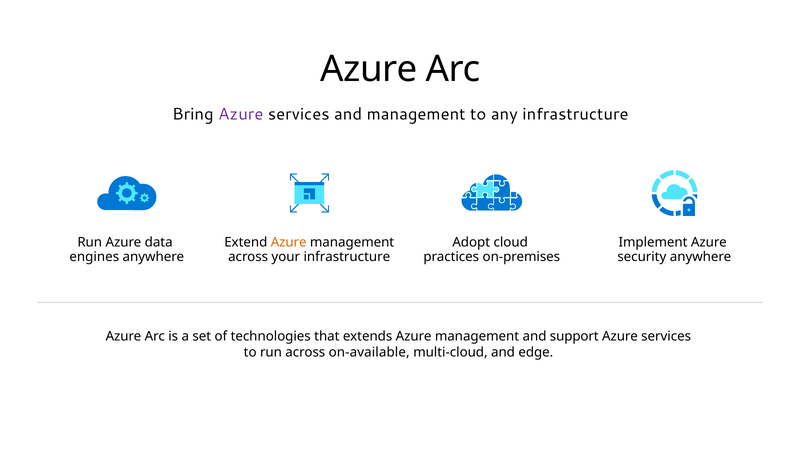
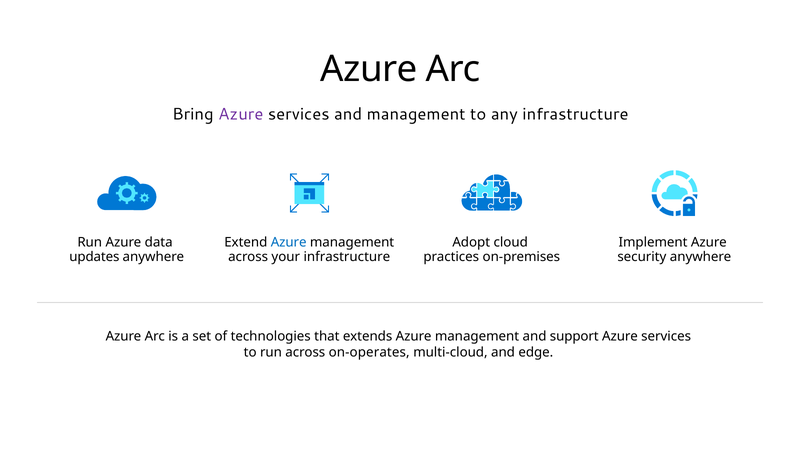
Azure colour: orange -> blue (289, 243)
engines: engines -> updates (94, 257)
on-available: on-available -> on-operates (369, 353)
